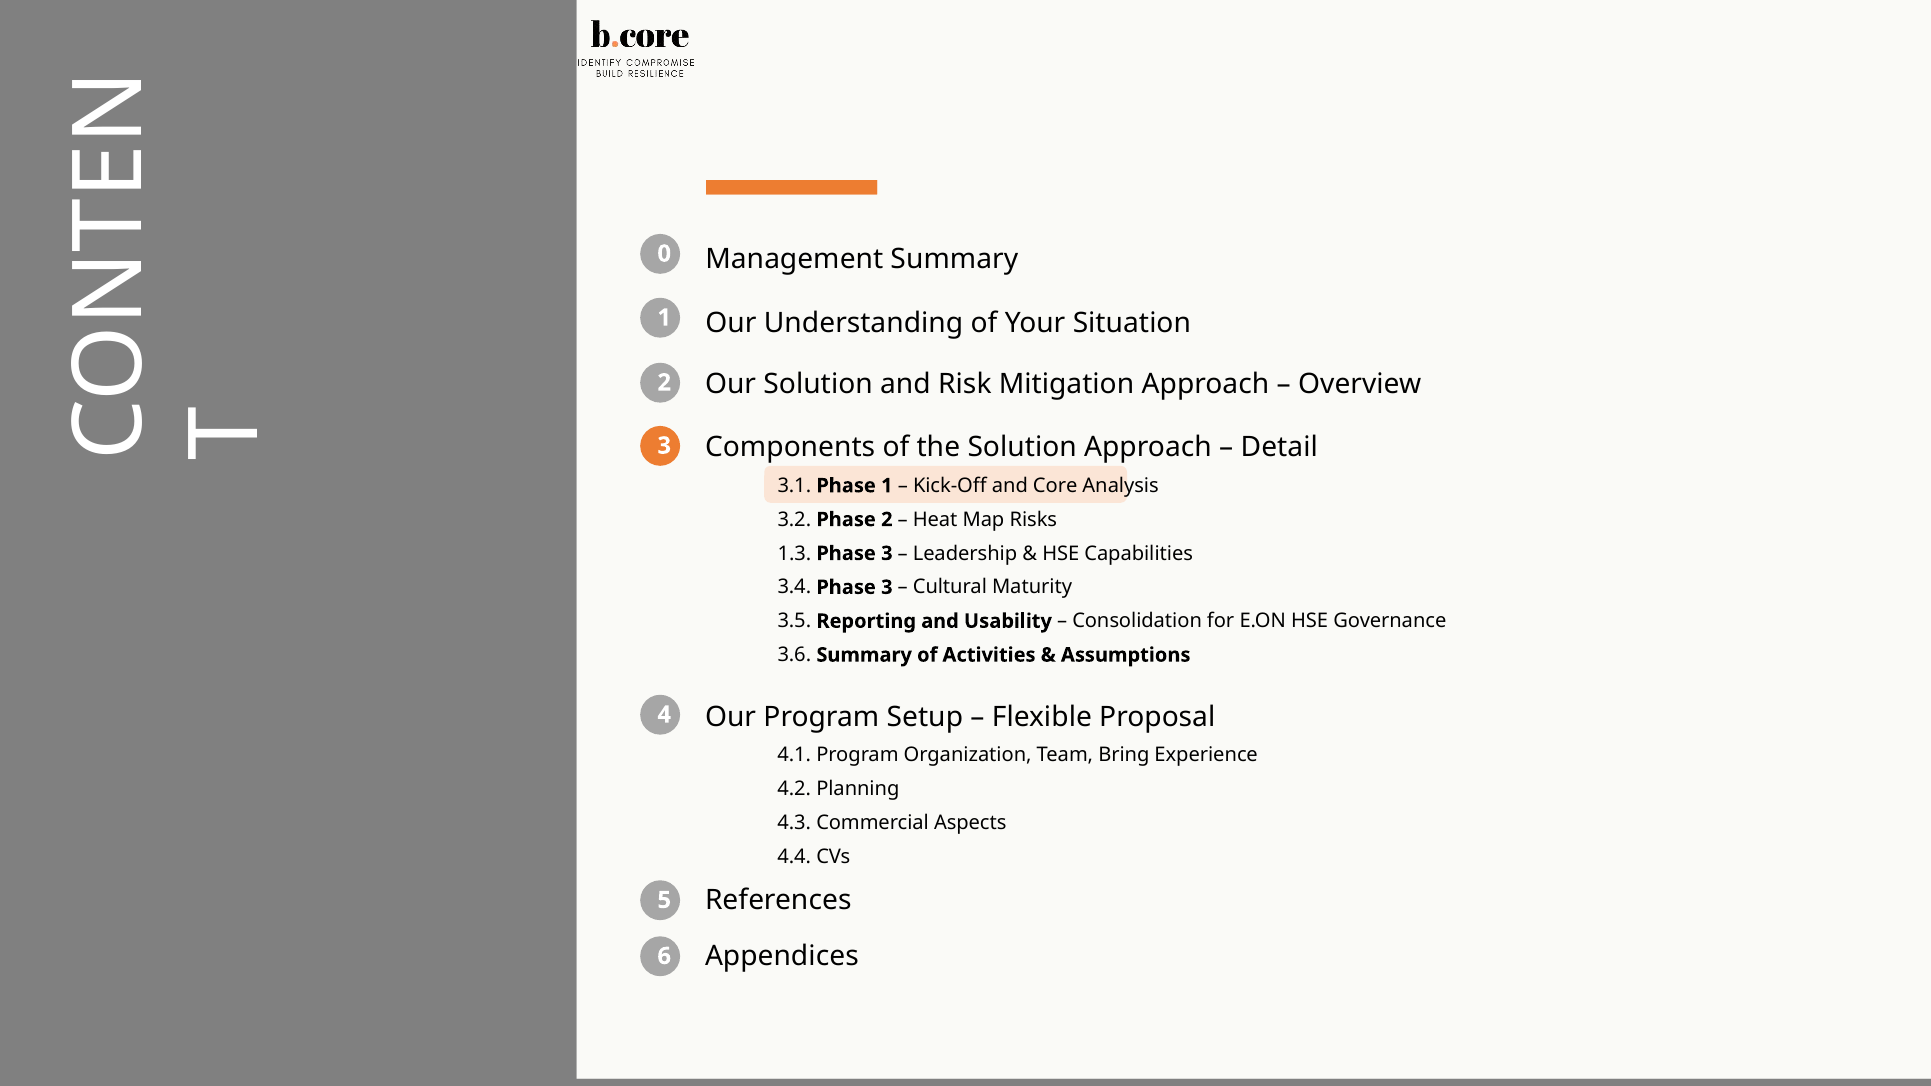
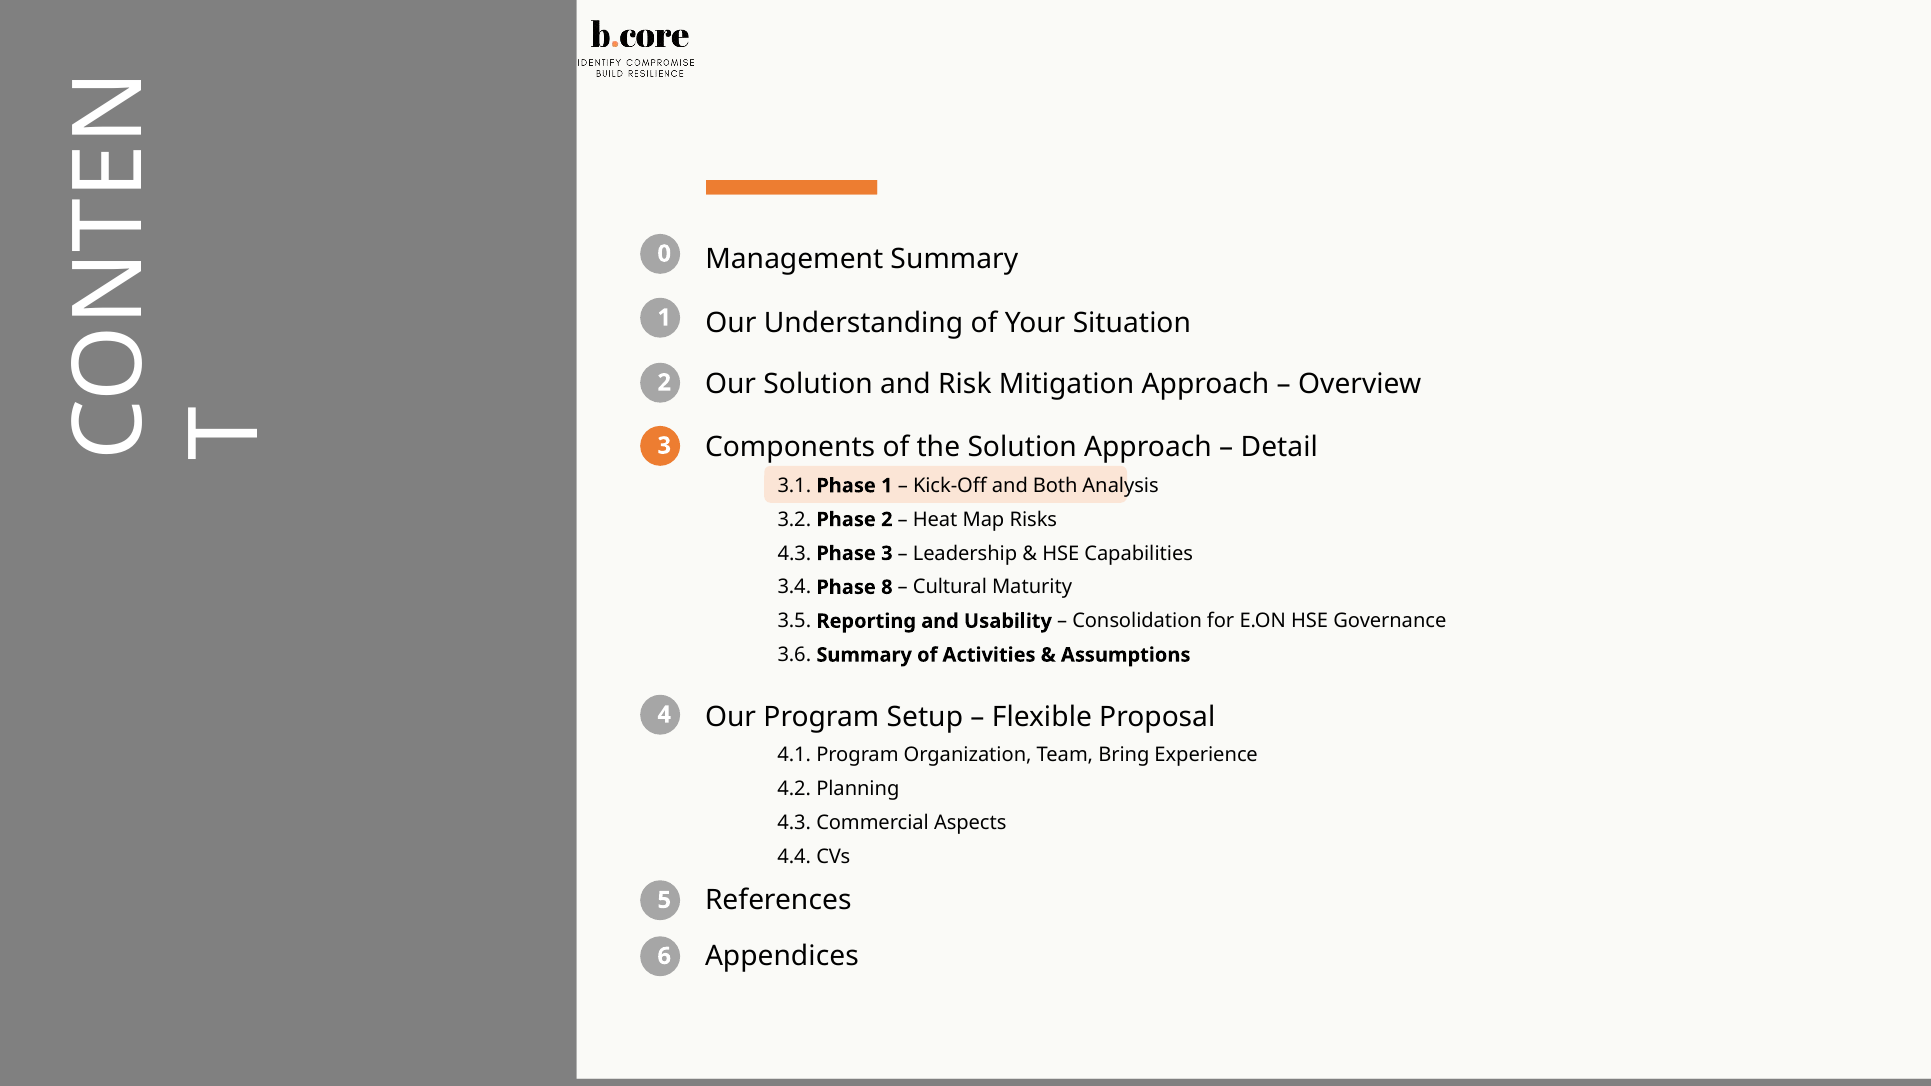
Core: Core -> Both (1055, 486)
1.3: 1.3 -> 4.3 (794, 553)
3.4 Phase 3: 3 -> 8 (887, 587)
